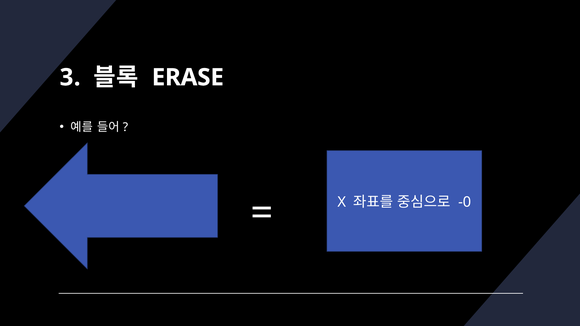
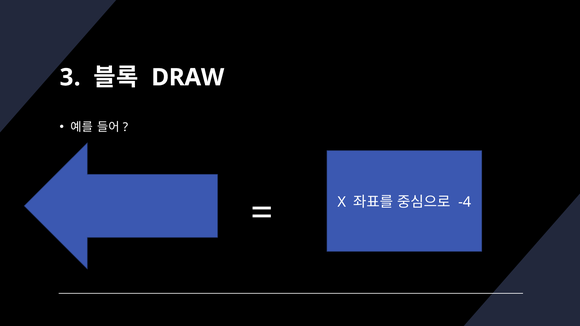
ERASE: ERASE -> DRAW (188, 77)
-0: -0 -> -4 (465, 202)
